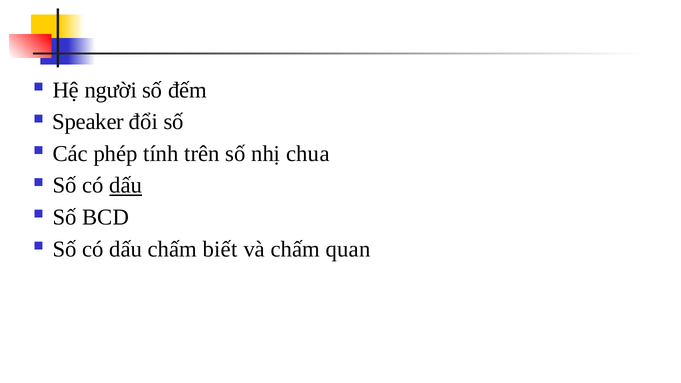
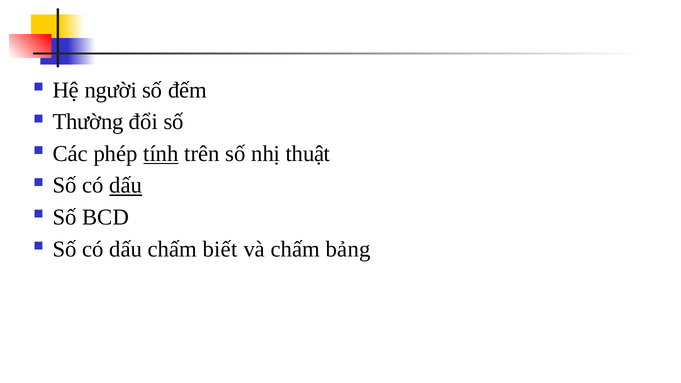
Speaker: Speaker -> Thường (88, 122)
tính underline: none -> present (161, 154)
chua: chua -> thuật (308, 154)
quan: quan -> bảng (348, 249)
